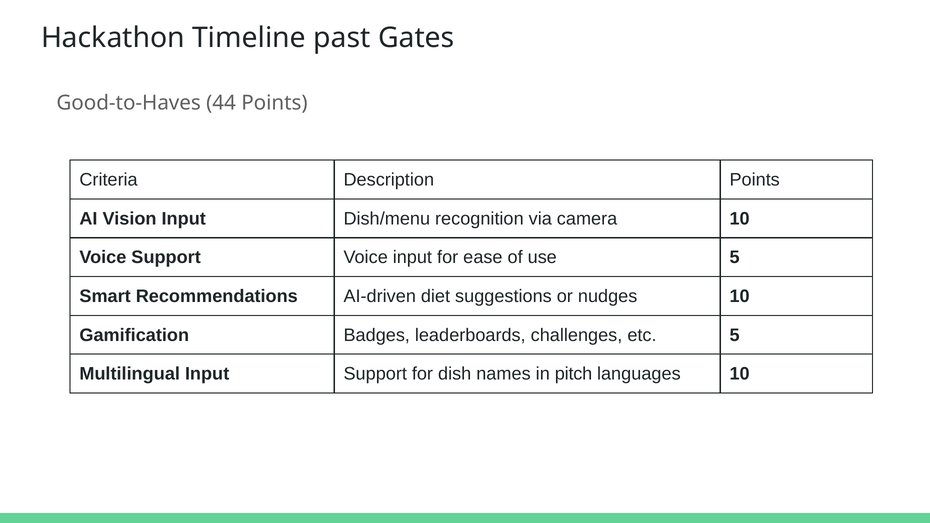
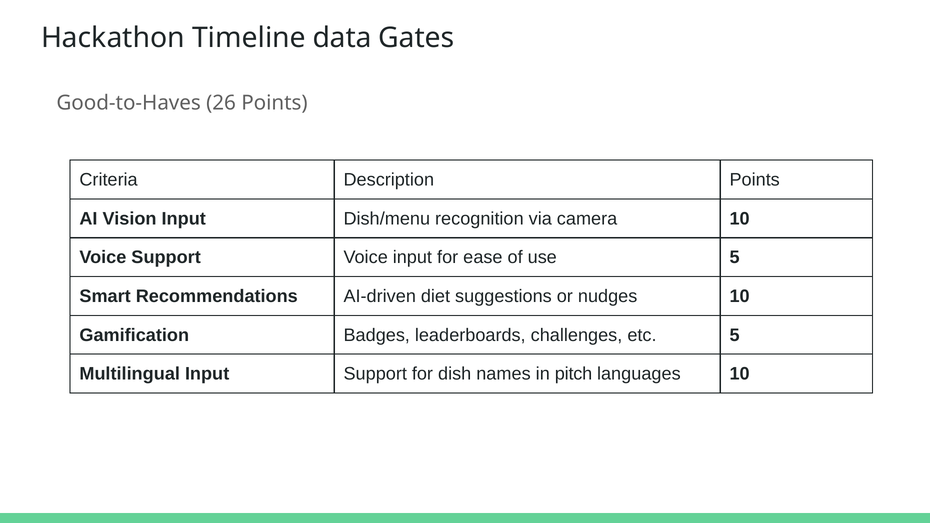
past: past -> data (342, 38)
44: 44 -> 26 (221, 103)
